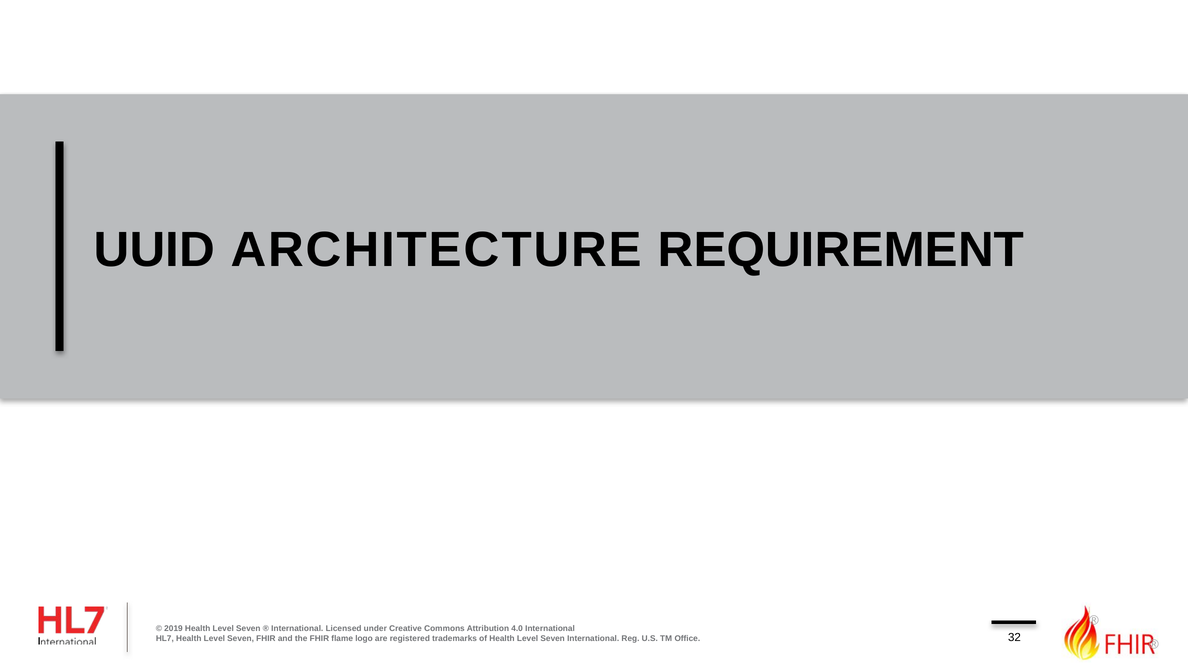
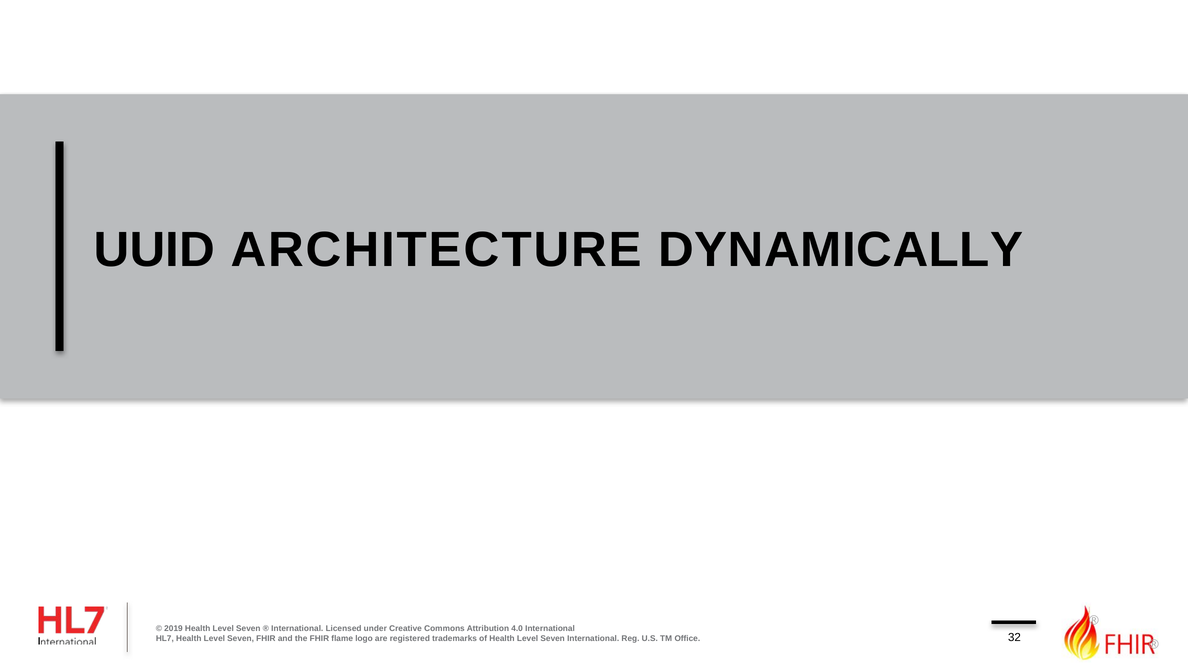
REQUIREMENT: REQUIREMENT -> DYNAMICALLY (841, 250)
